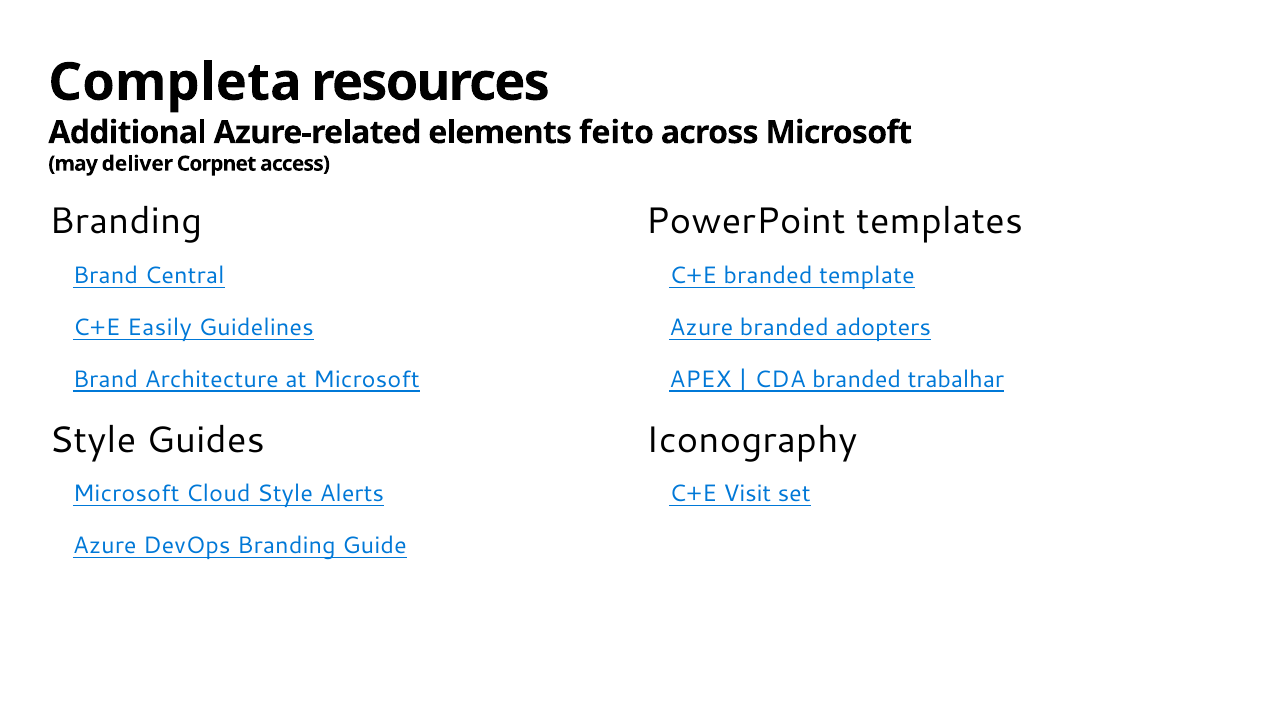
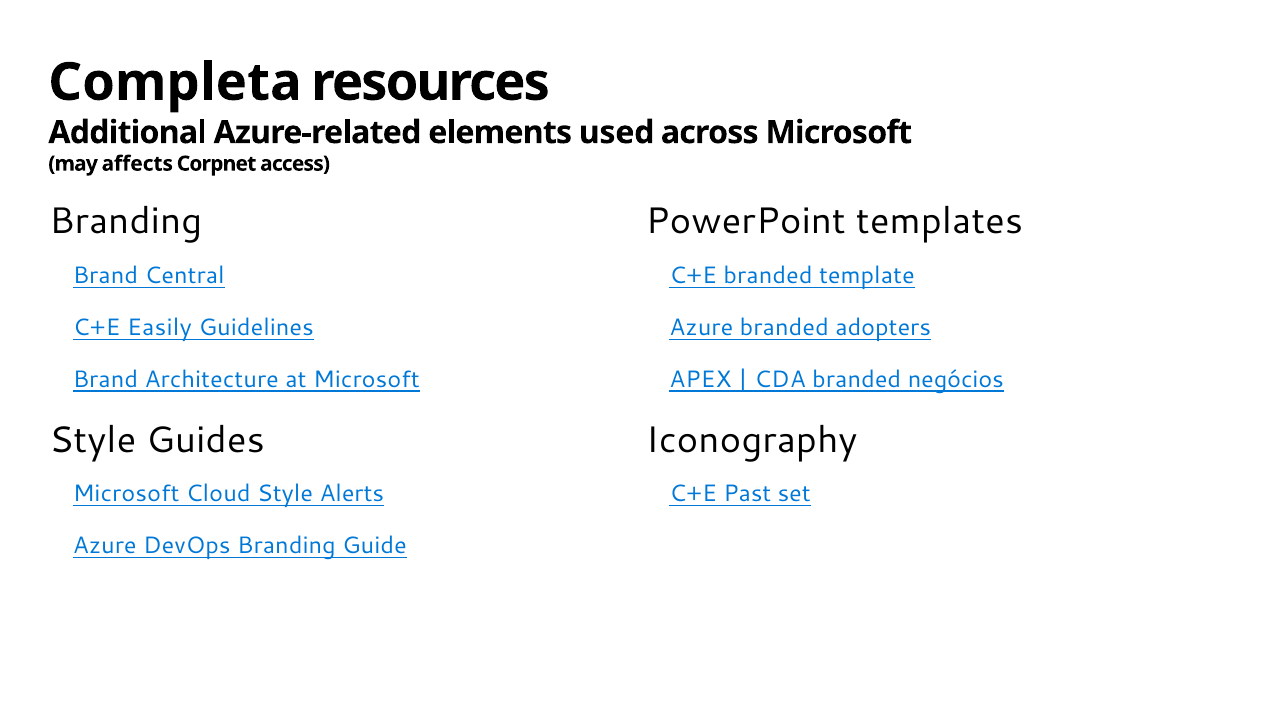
feito: feito -> used (617, 133)
deliver: deliver -> affects (137, 164)
trabalhar: trabalhar -> negócios (956, 379)
Visit: Visit -> Past (747, 494)
